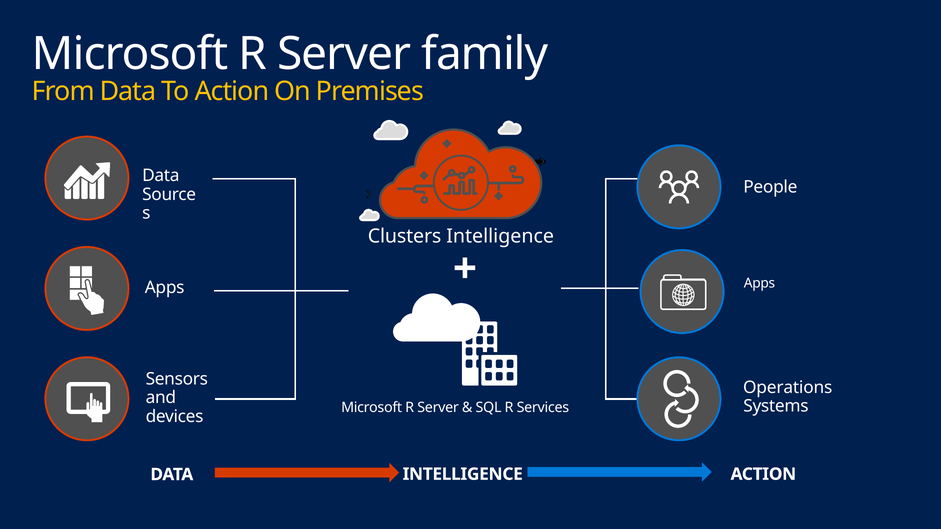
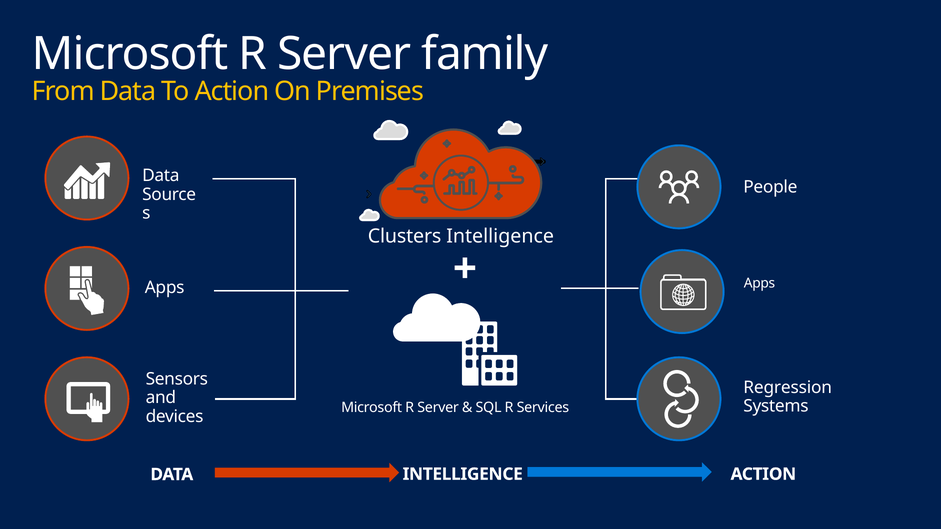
Operations: Operations -> Regression (788, 388)
